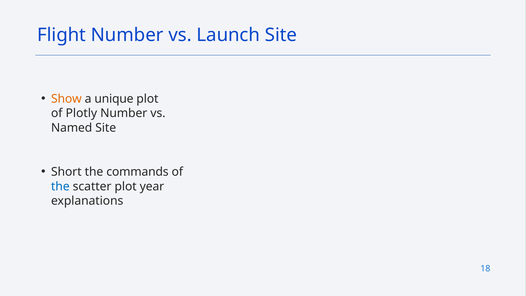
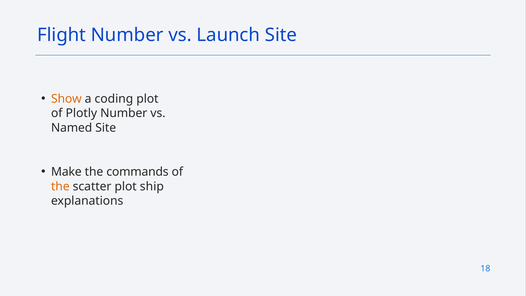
unique: unique -> coding (114, 99)
Short: Short -> Make (66, 172)
the colour: blue -> orange (60, 186)
year: year -> ship (152, 186)
